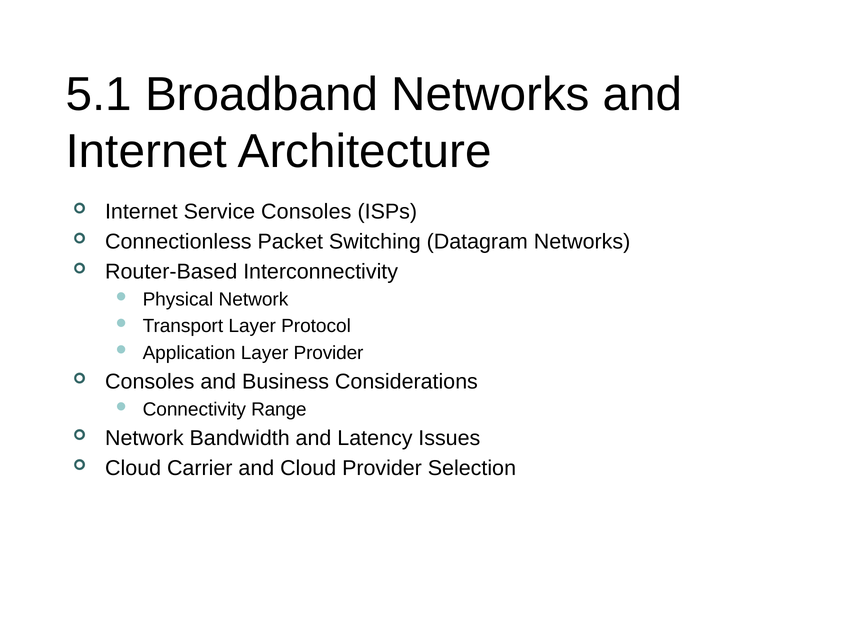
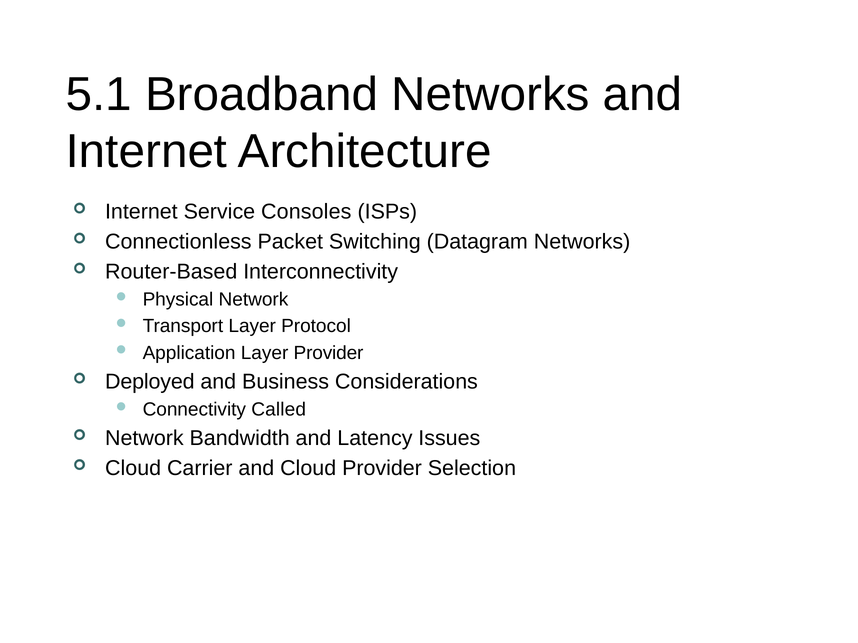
Consoles: Consoles -> Deployed (150, 382)
Range: Range -> Called (279, 410)
